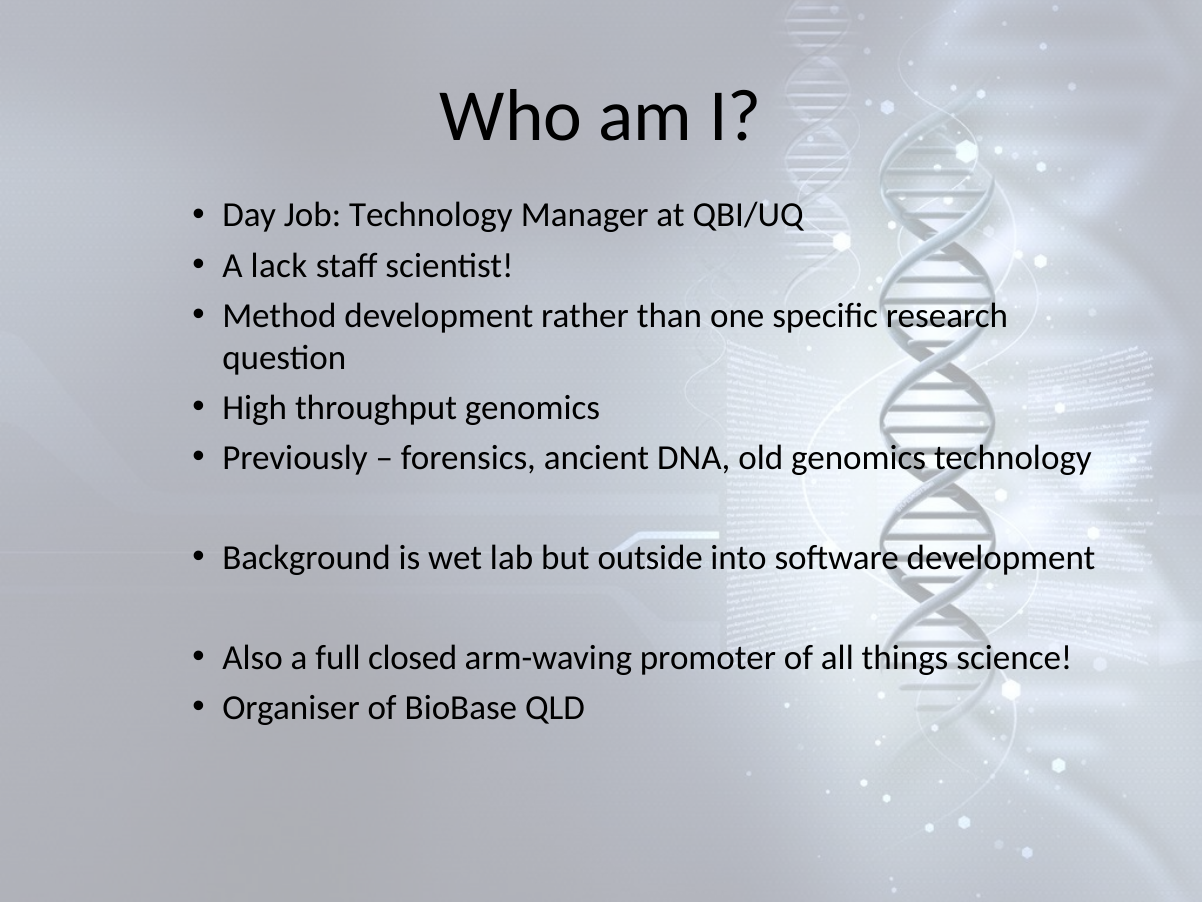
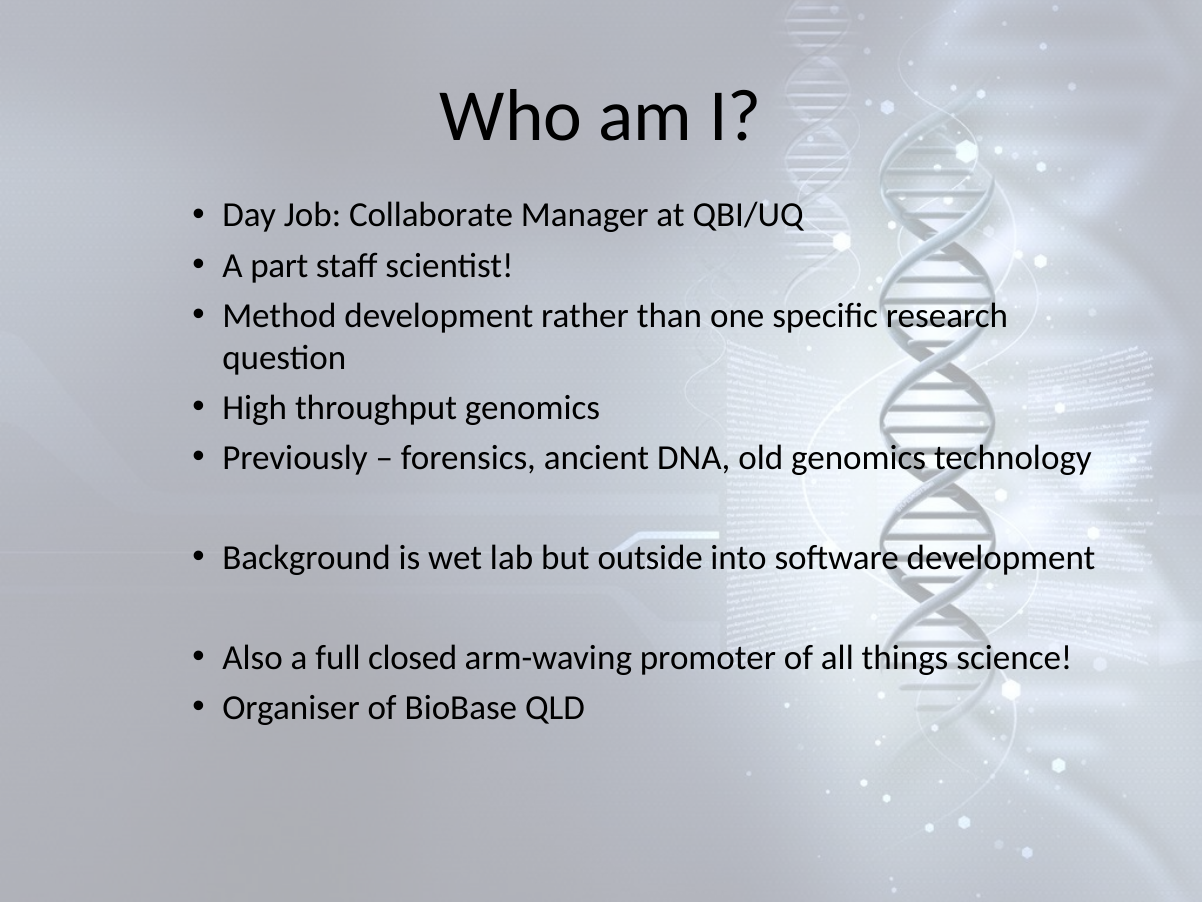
Job Technology: Technology -> Collaborate (431, 215)
lack: lack -> part (279, 265)
